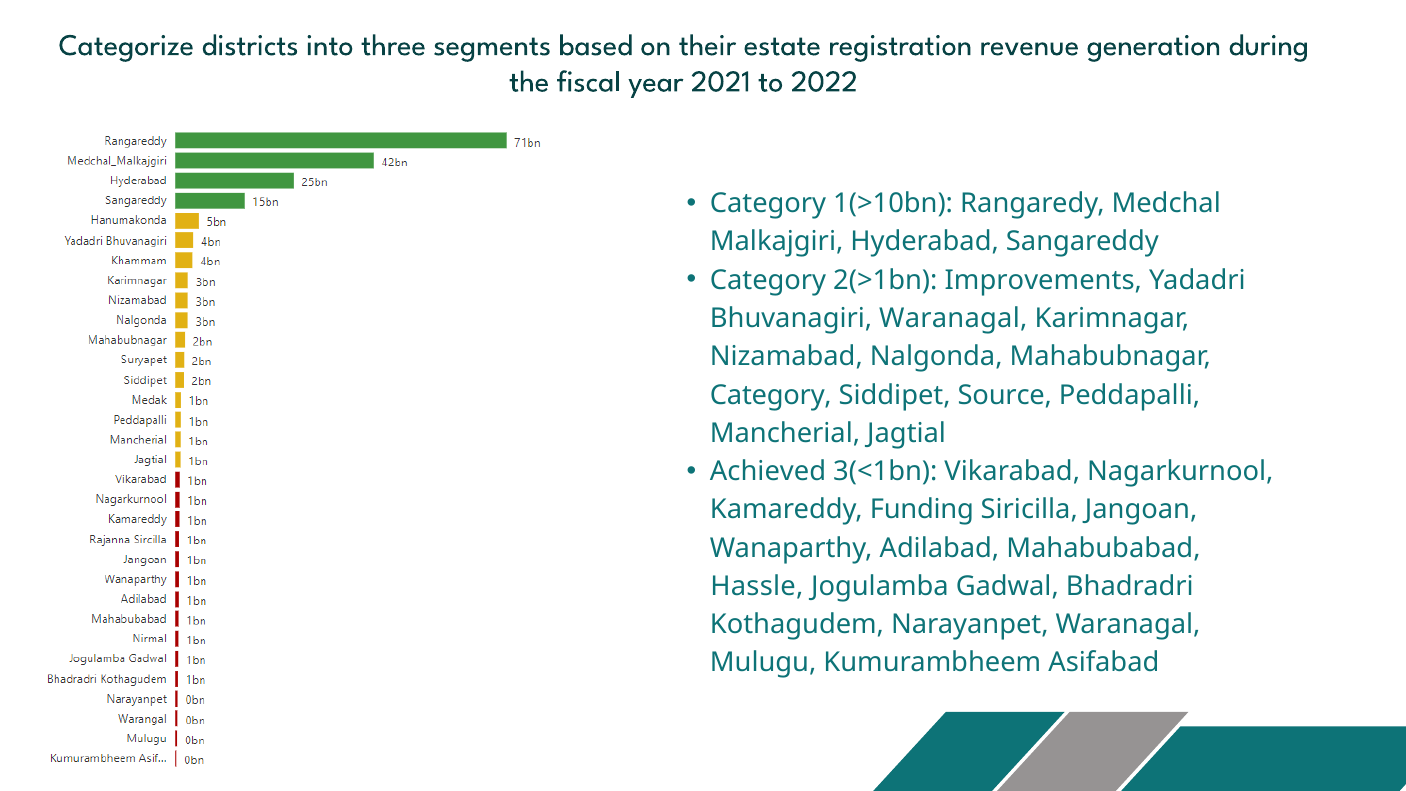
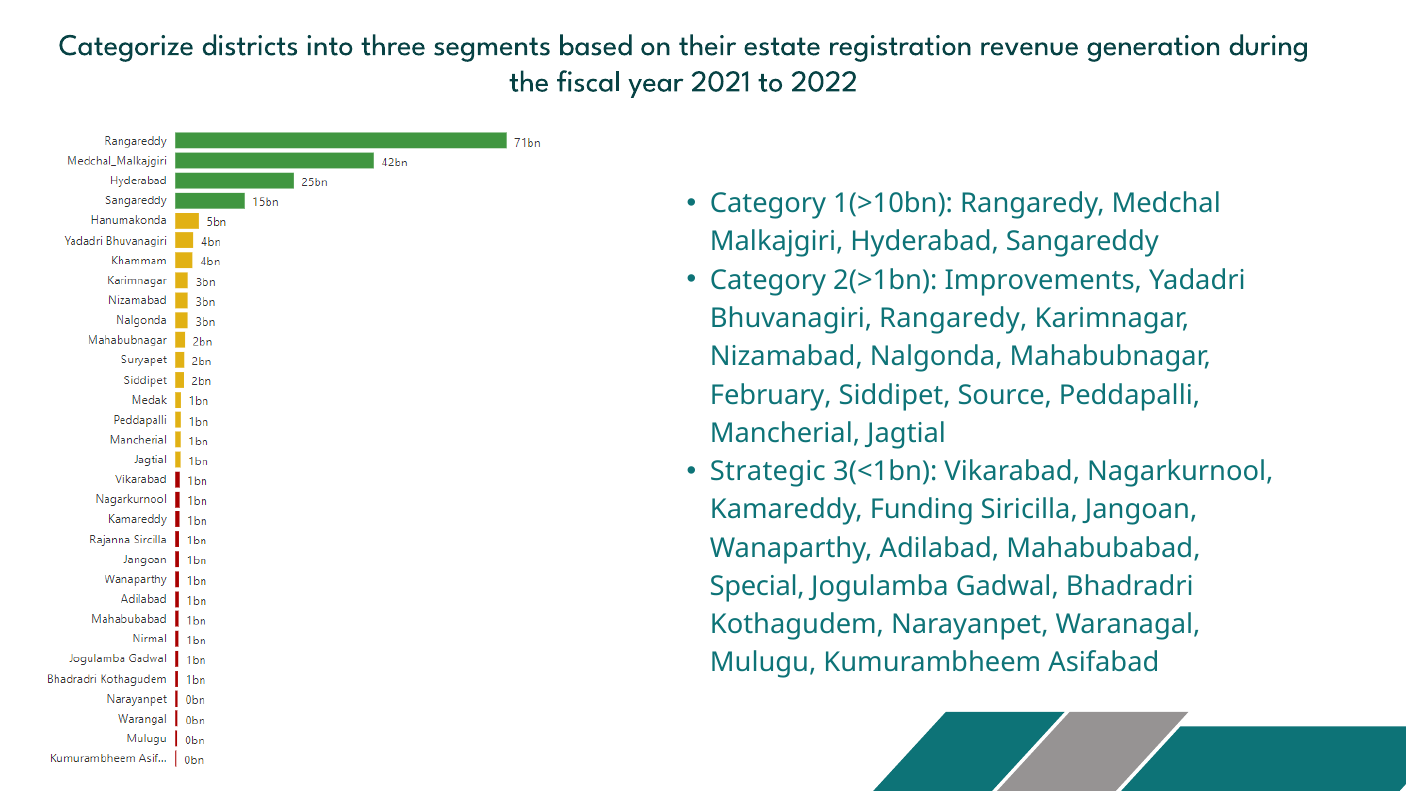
Bhuvanagiri Waranagal: Waranagal -> Rangaredy (953, 318)
Category: Category -> February (771, 395)
Achieved: Achieved -> Strategic (768, 471)
Hassle: Hassle -> Special (757, 586)
